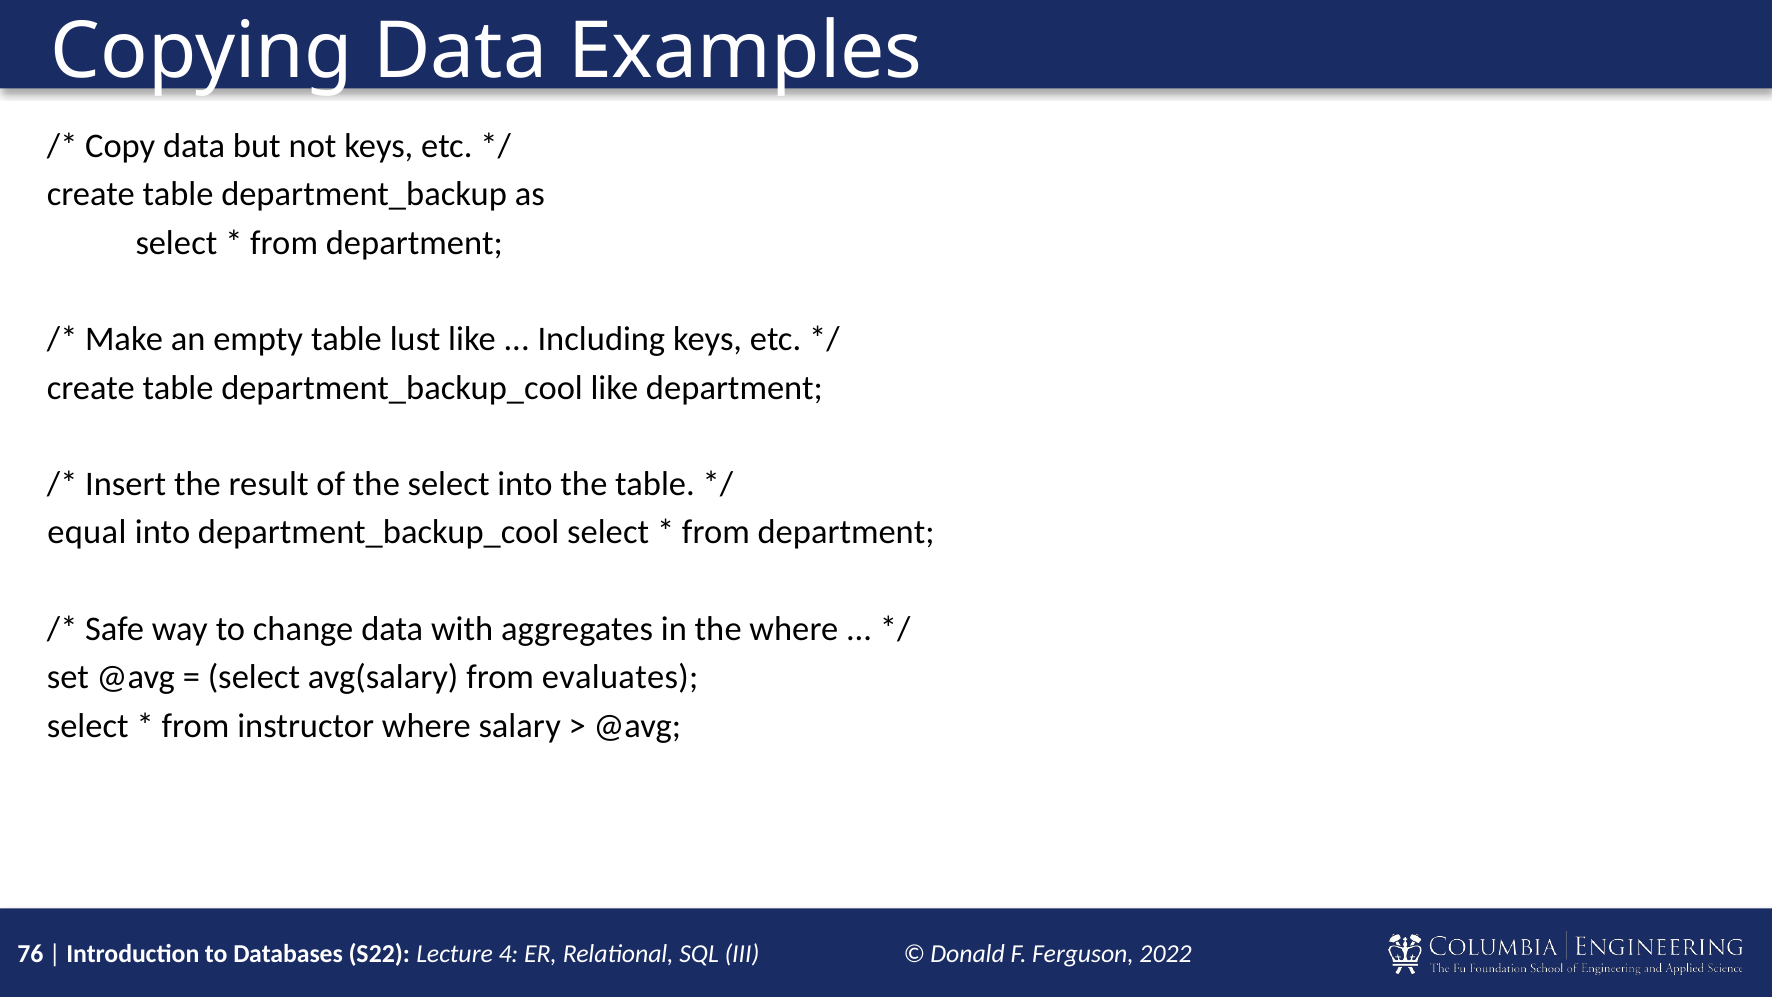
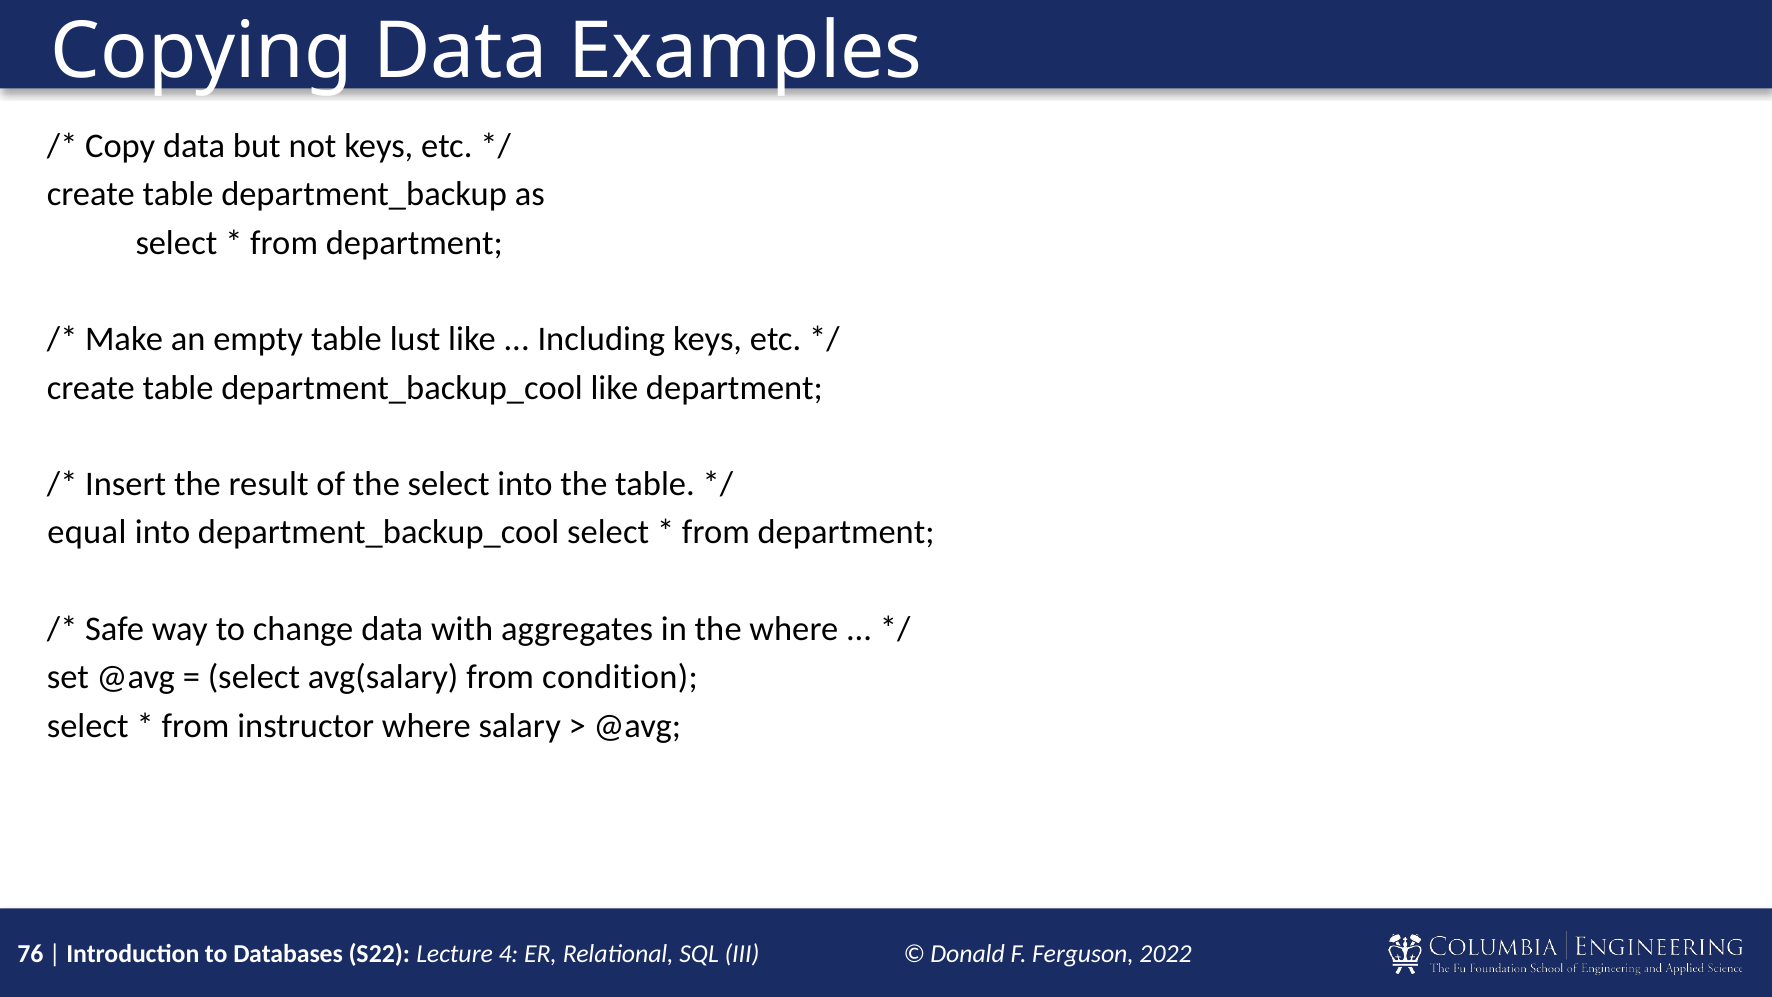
evaluates: evaluates -> condition (620, 677)
